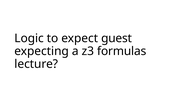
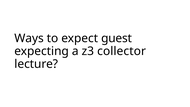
Logic: Logic -> Ways (29, 38)
formulas: formulas -> collector (122, 51)
